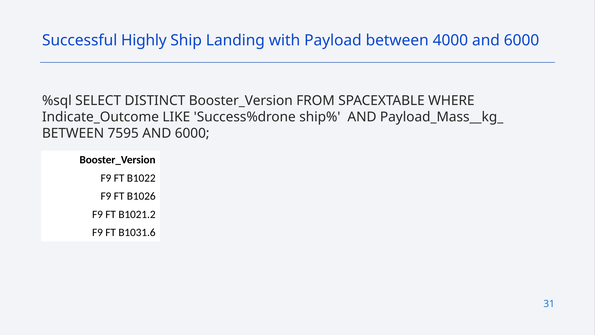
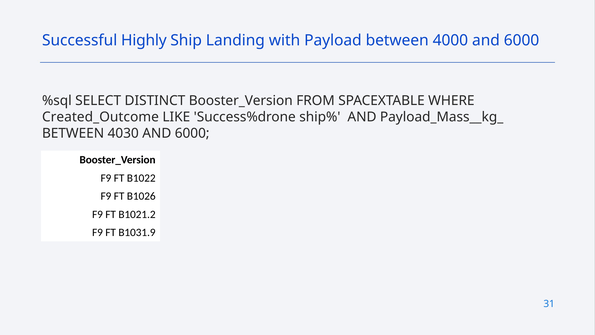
Indicate_Outcome: Indicate_Outcome -> Created_Outcome (100, 117)
7595: 7595 -> 4030 (123, 133)
B1031.6: B1031.6 -> B1031.9 (137, 232)
